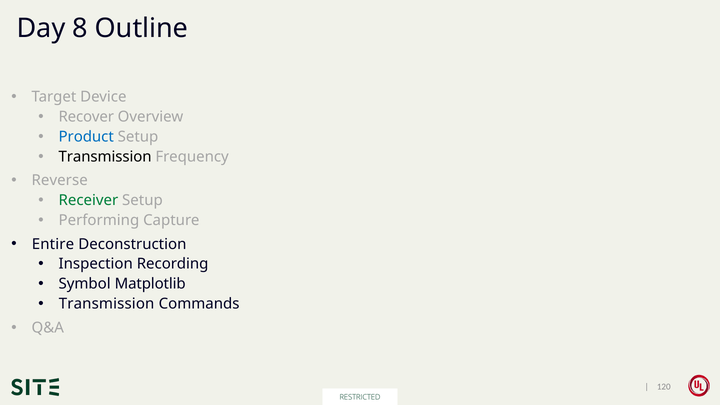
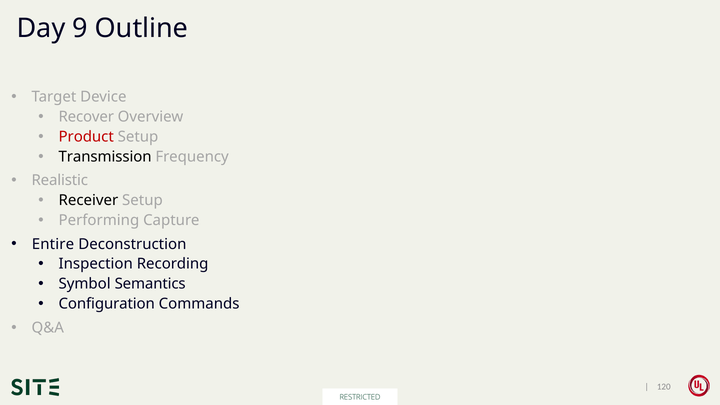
8: 8 -> 9 (80, 28)
Product colour: blue -> red (86, 137)
Reverse: Reverse -> Realistic (60, 180)
Receiver colour: green -> black (88, 200)
Matplotlib: Matplotlib -> Semantics (150, 284)
Transmission: Transmission -> Configuration (107, 304)
